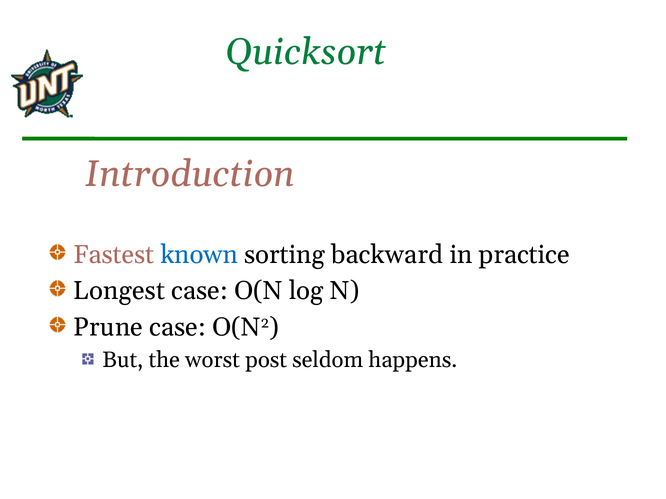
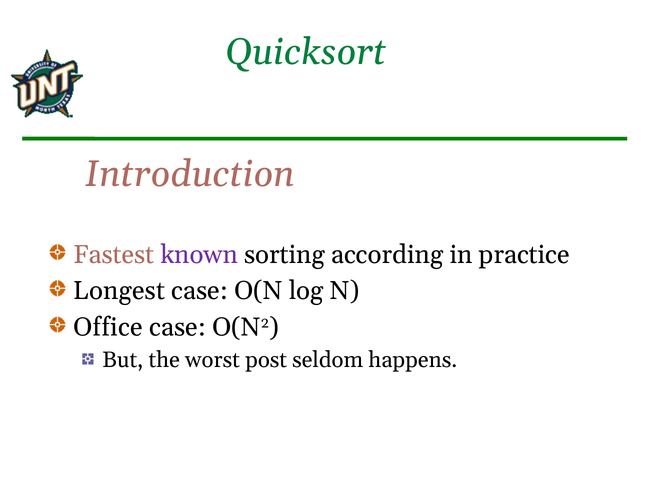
known colour: blue -> purple (199, 255)
backward: backward -> according (387, 255)
Prune: Prune -> Office (108, 327)
